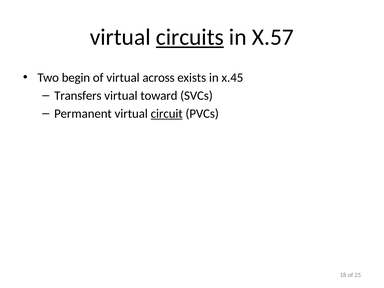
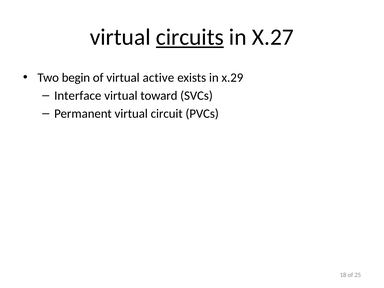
X.57: X.57 -> X.27 (273, 37)
across: across -> active (158, 78)
x.45: x.45 -> x.29 (232, 78)
Transfers: Transfers -> Interface (78, 96)
circuit underline: present -> none (167, 114)
